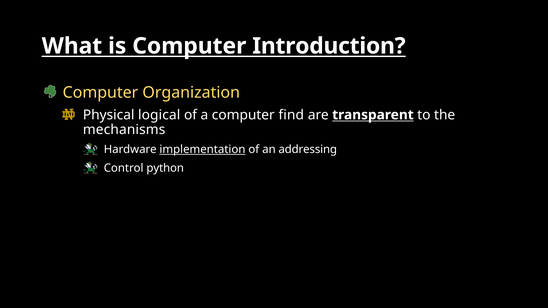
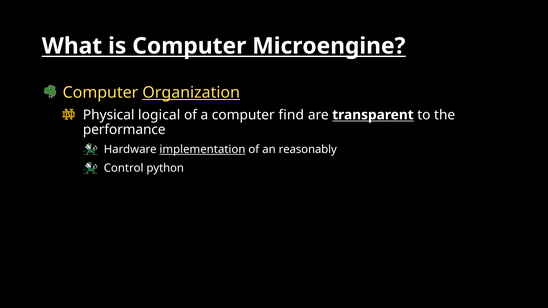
Introduction: Introduction -> Microengine (329, 46)
Organization underline: none -> present (191, 93)
mechanisms: mechanisms -> performance (124, 130)
addressing: addressing -> reasonably (308, 150)
